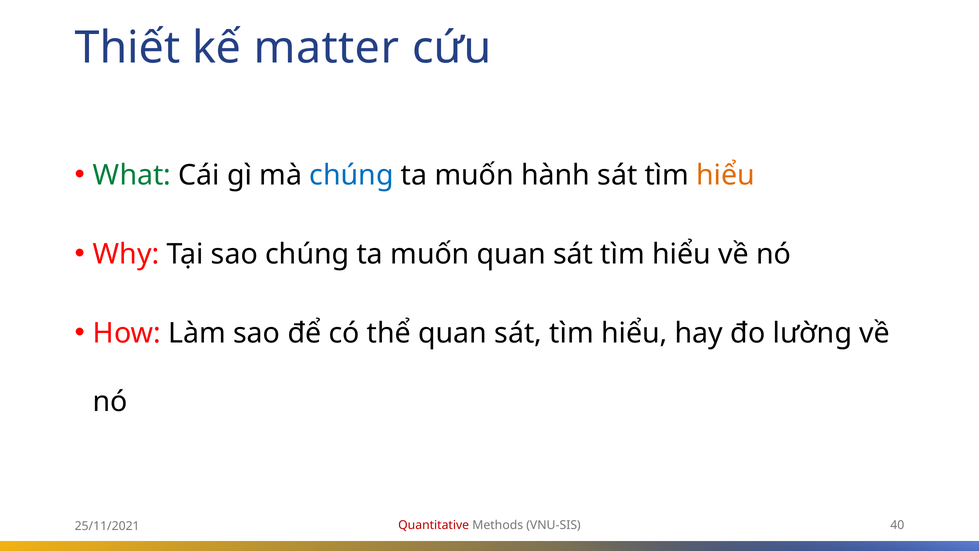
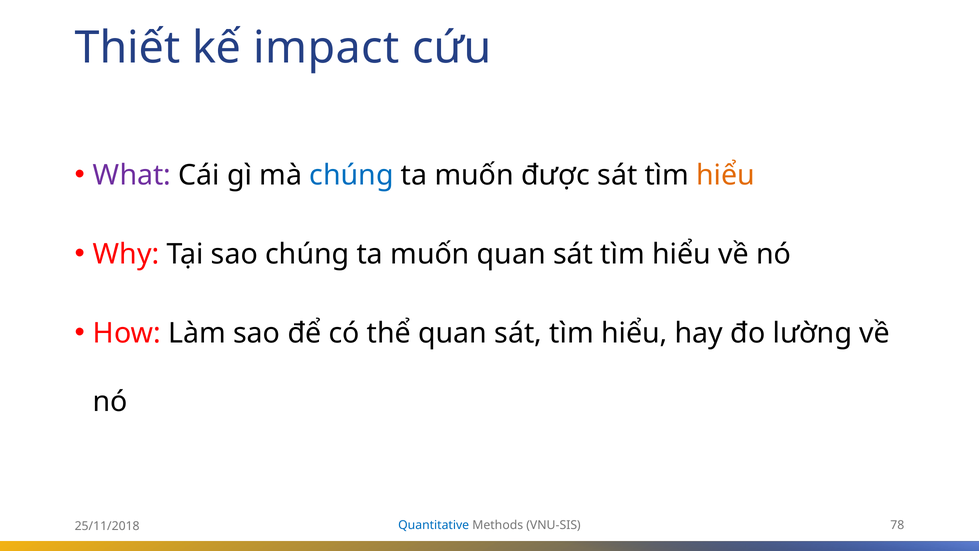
matter: matter -> impact (326, 48)
What colour: green -> purple (132, 175)
hành: hành -> được (556, 175)
Quantitative colour: red -> blue (434, 525)
40: 40 -> 78 (897, 525)
25/11/2021: 25/11/2021 -> 25/11/2018 (107, 526)
